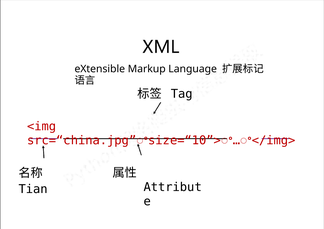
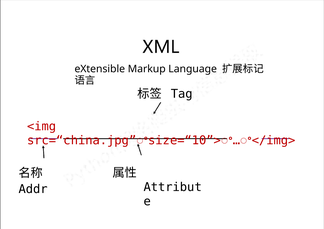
Tian: Tian -> Addr (33, 189)
